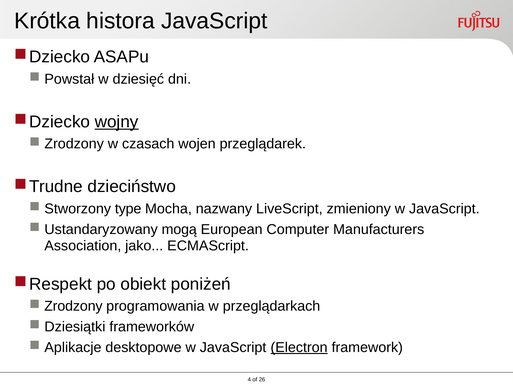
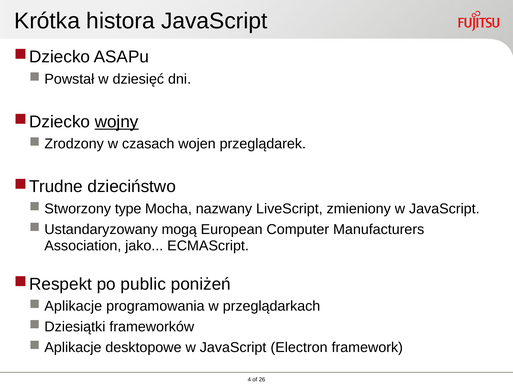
obiekt: obiekt -> public (143, 284)
Zrodzony: Zrodzony -> Aplikacje (73, 306)
Electron underline: present -> none (299, 347)
